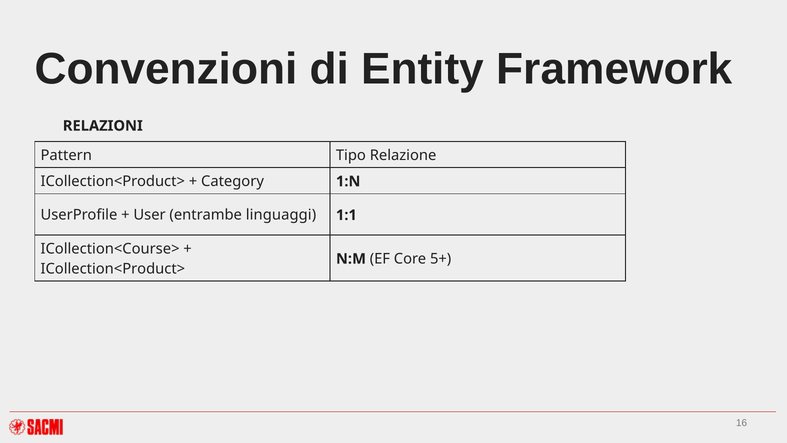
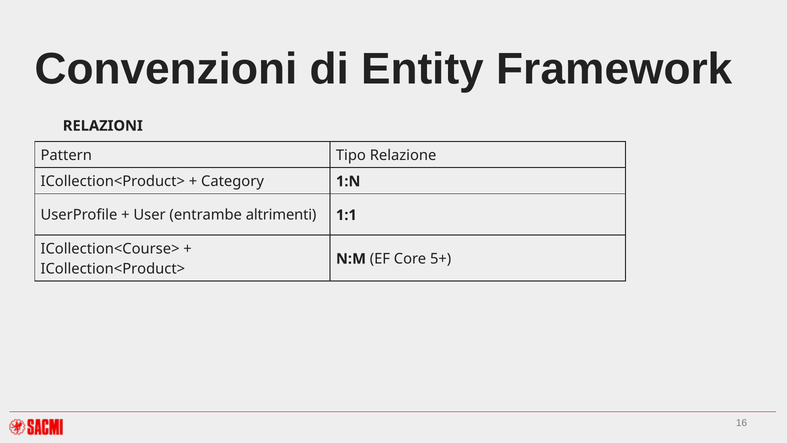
linguaggi: linguaggi -> altrimenti (281, 215)
